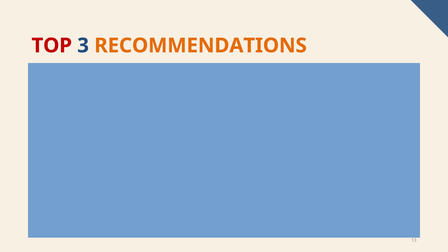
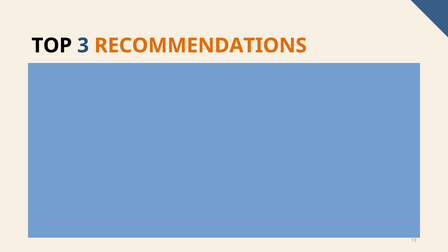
TOP colour: red -> black (52, 46)
